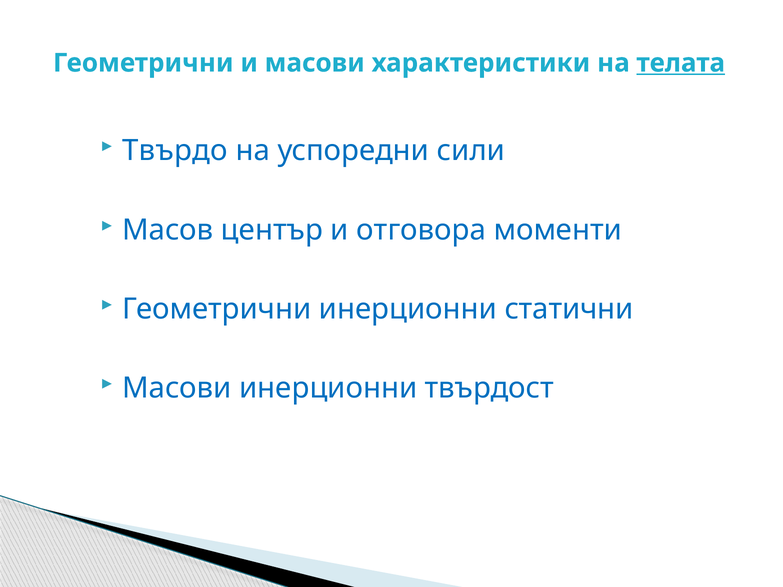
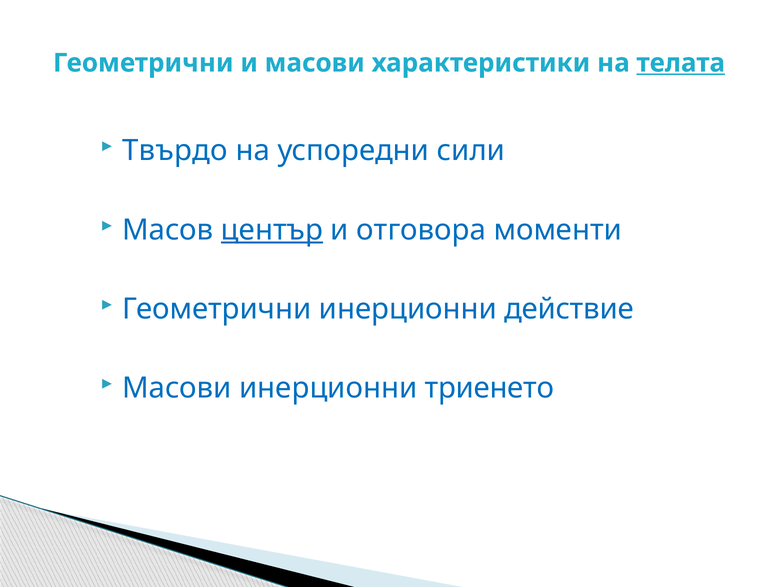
център underline: none -> present (272, 230)
статични: статични -> действие (569, 309)
твърдост: твърдост -> триенето (489, 388)
